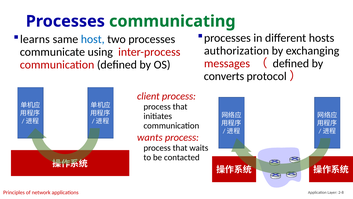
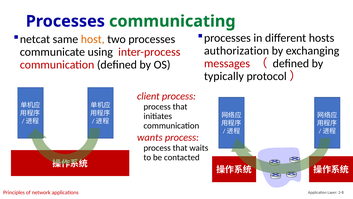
learns: learns -> netcat (35, 39)
host colour: blue -> orange (93, 39)
converts: converts -> typically (224, 76)
